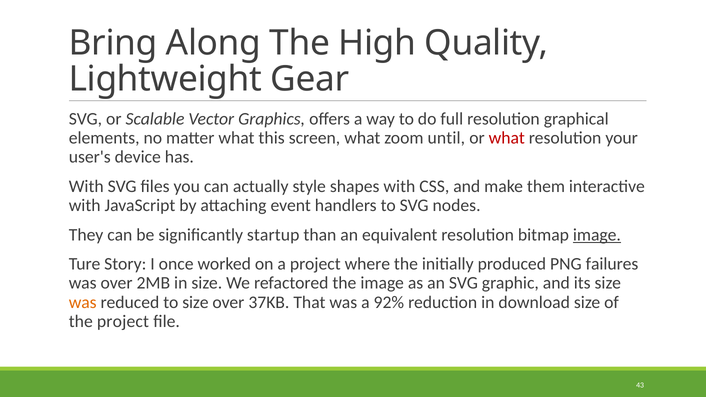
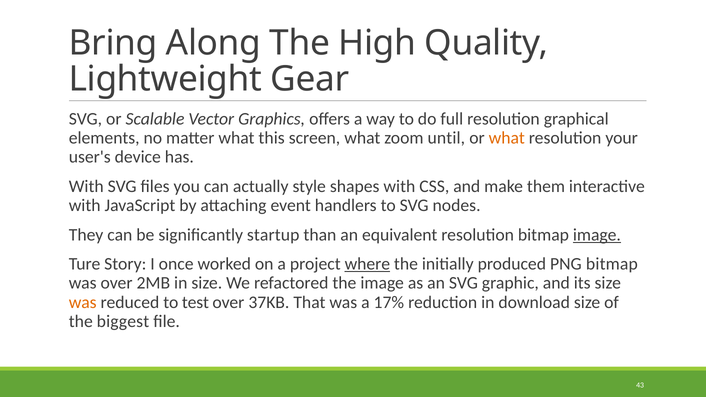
what colour: red -> orange (507, 138)
where underline: none -> present (367, 264)
PNG failures: failures -> bitmap (612, 264)
to size: size -> test (195, 302)
92%: 92% -> 17% (389, 302)
the project: project -> biggest (123, 321)
